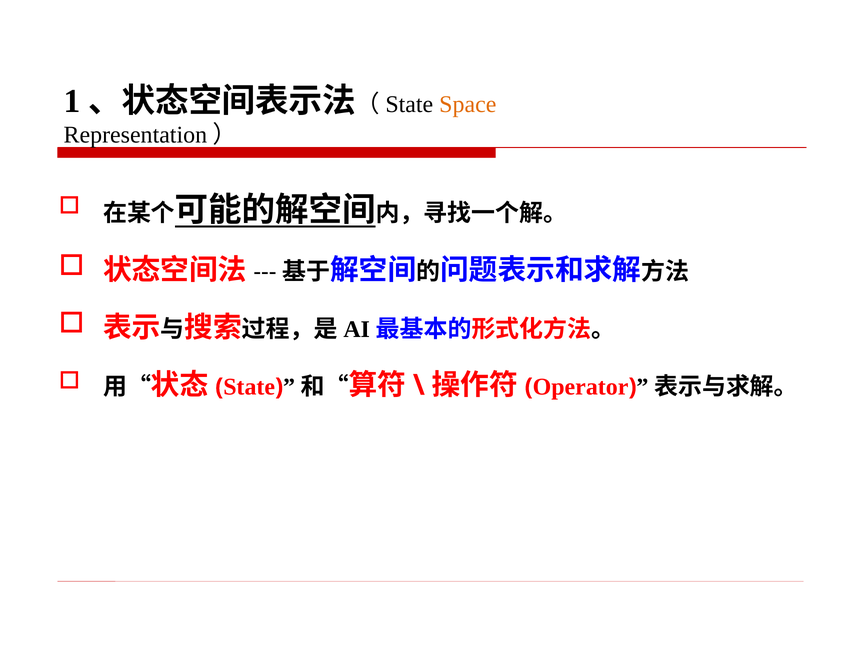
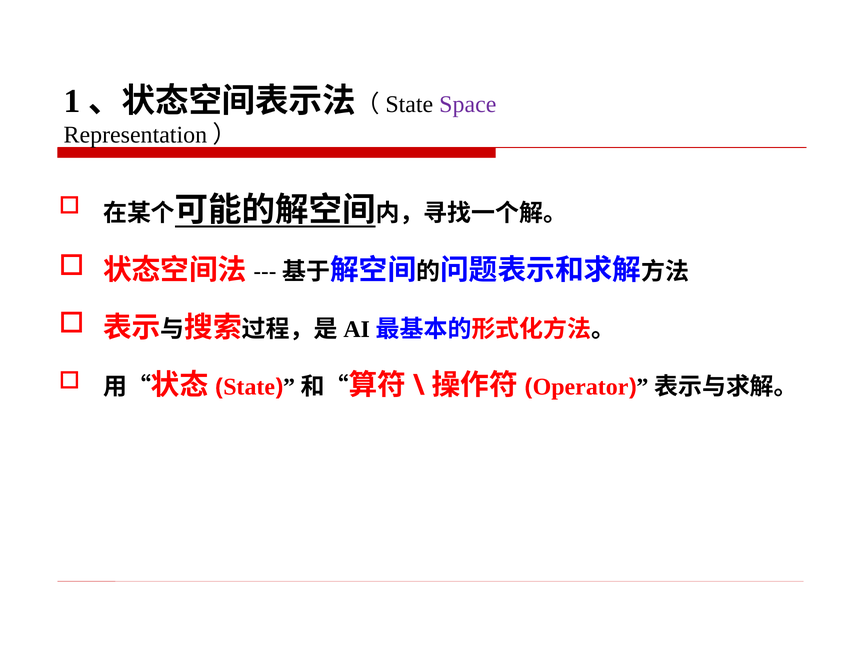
Space colour: orange -> purple (468, 104)
